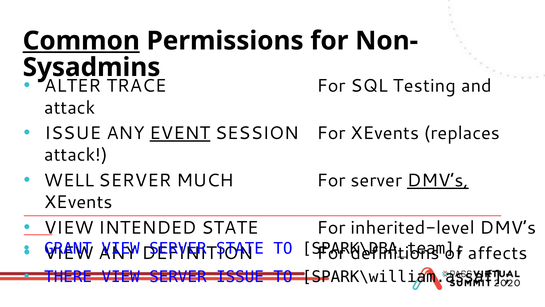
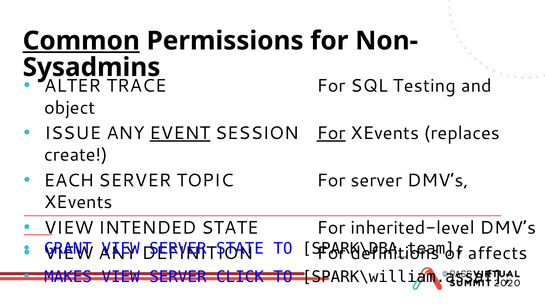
attack: attack -> object (70, 108)
For underline: none -> present (331, 133)
attack: attack -> create (76, 155)
WELL: WELL -> EACH (69, 180)
MUCH: MUCH -> TOPIC (205, 180)
DMV’s underline: present -> none (438, 180)
THERE: THERE -> MAKES (68, 276)
SERVER ISSUE: ISSUE -> CLICK (240, 276)
